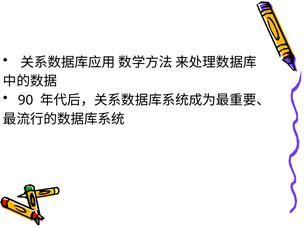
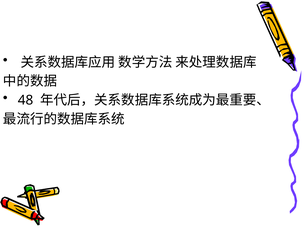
90: 90 -> 48 (26, 100)
